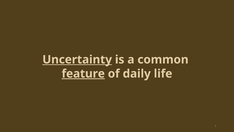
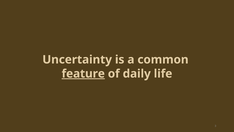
Uncertainty underline: present -> none (77, 59)
